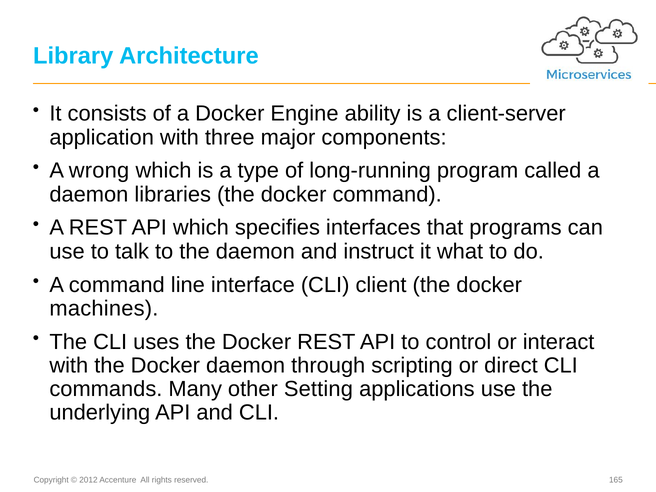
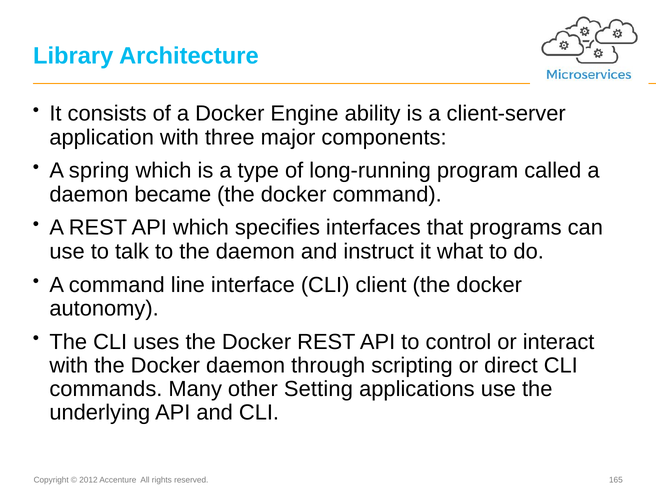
wrong: wrong -> spring (99, 171)
libraries: libraries -> became (173, 194)
machines: machines -> autonomy (104, 308)
